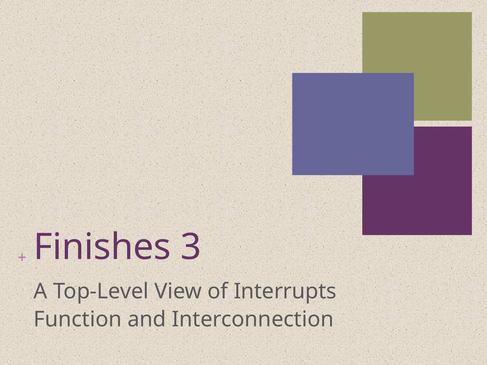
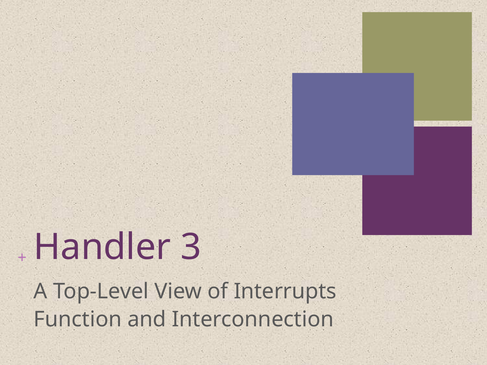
Finishes: Finishes -> Handler (102, 247)
